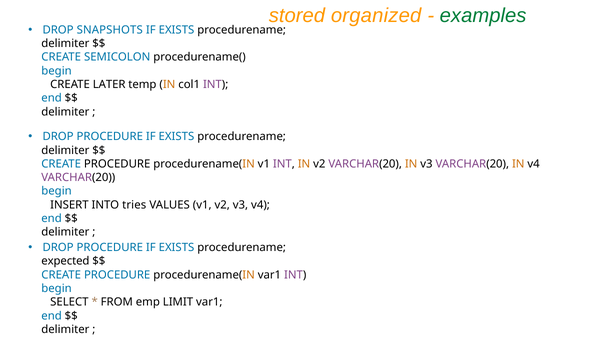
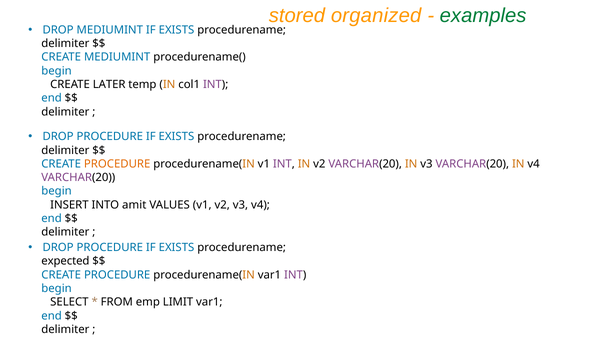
DROP SNAPSHOTS: SNAPSHOTS -> MEDIUMINT (110, 30)
CREATE SEMICOLON: SEMICOLON -> MEDIUMINT (117, 57)
PROCEDURE colour: black -> orange (117, 164)
tries: tries -> amit (134, 205)
